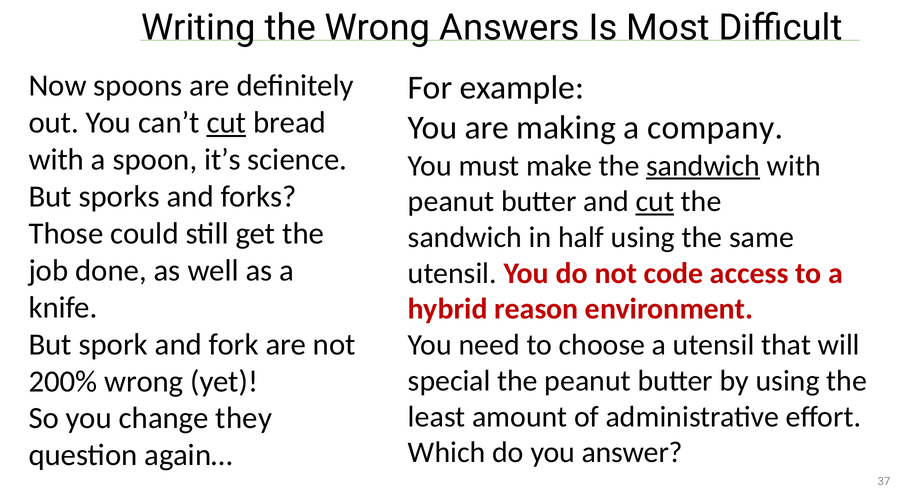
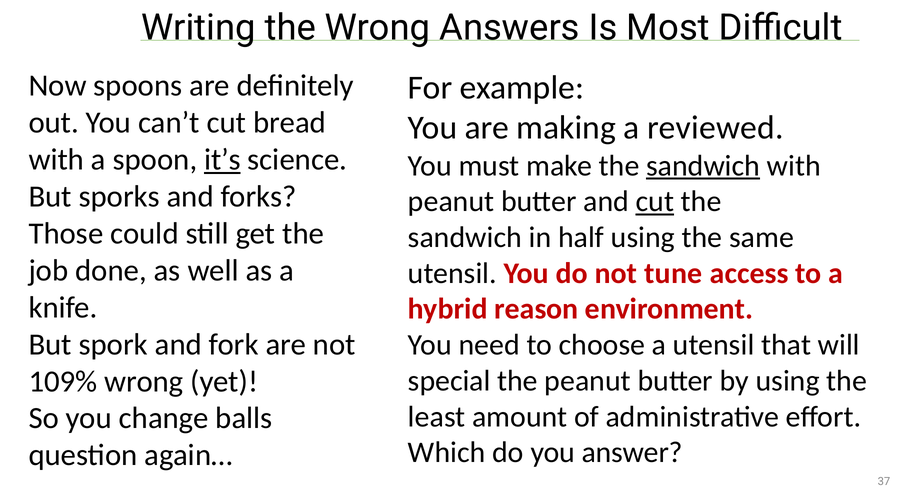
cut underline: present -> none (226, 123)
company: company -> reviewed (715, 128)
it’s underline: none -> present (222, 160)
code: code -> tune (673, 274)
200%: 200% -> 109% (63, 382)
they: they -> balls (244, 419)
